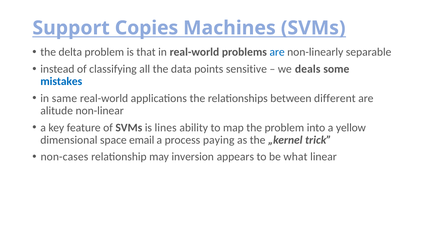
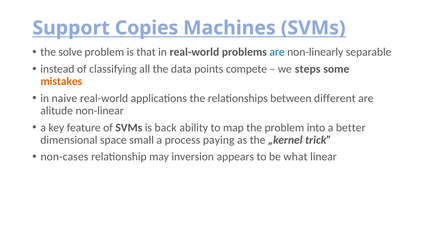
delta: delta -> solve (70, 52)
sensitive: sensitive -> compete (246, 69)
deals: deals -> steps (308, 69)
mistakes colour: blue -> orange (61, 81)
same: same -> naive (64, 98)
lines: lines -> back (166, 128)
yellow: yellow -> better (351, 128)
email: email -> small (142, 140)
